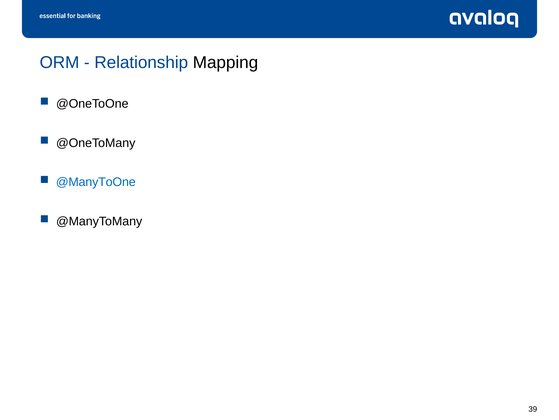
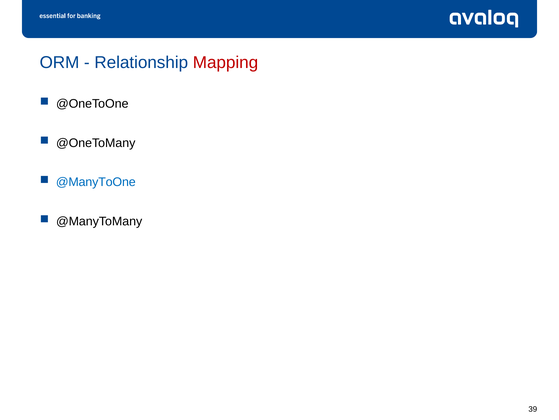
Mapping colour: black -> red (225, 62)
